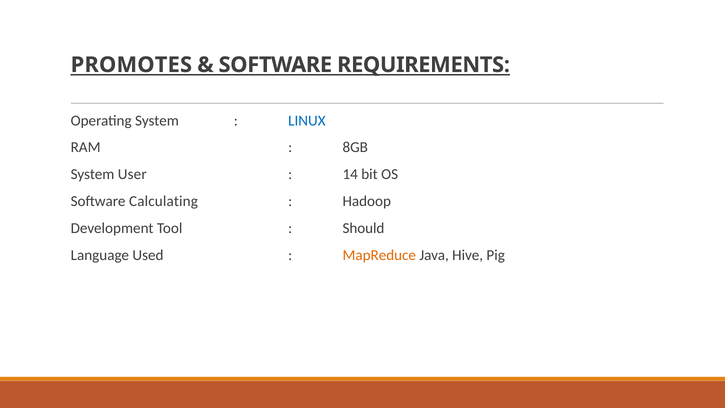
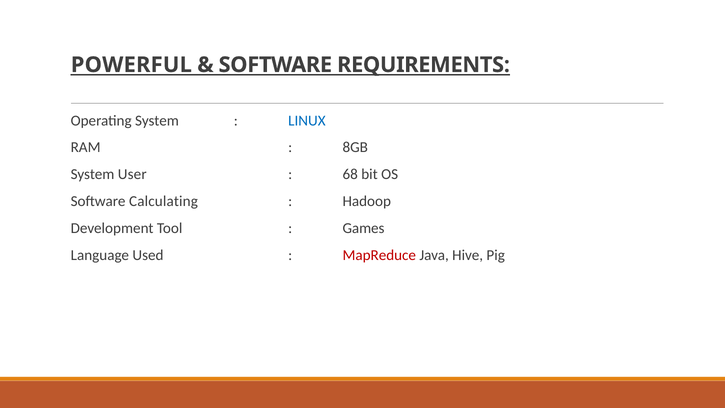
PROMOTES: PROMOTES -> POWERFUL (131, 65)
14: 14 -> 68 (350, 174)
Should: Should -> Games (363, 228)
MapReduce colour: orange -> red (379, 255)
